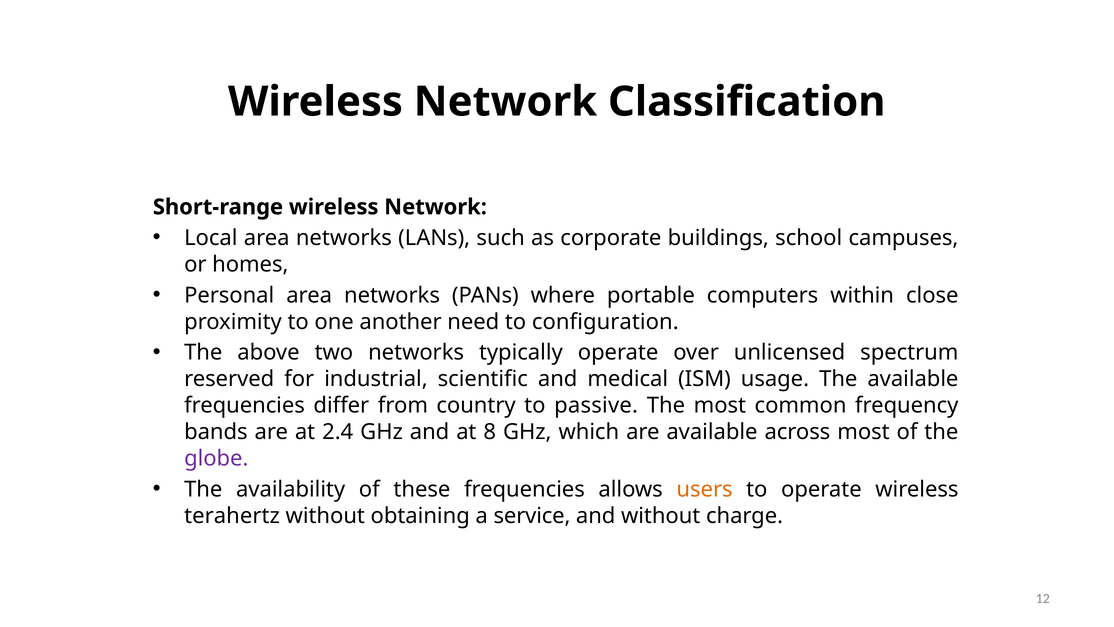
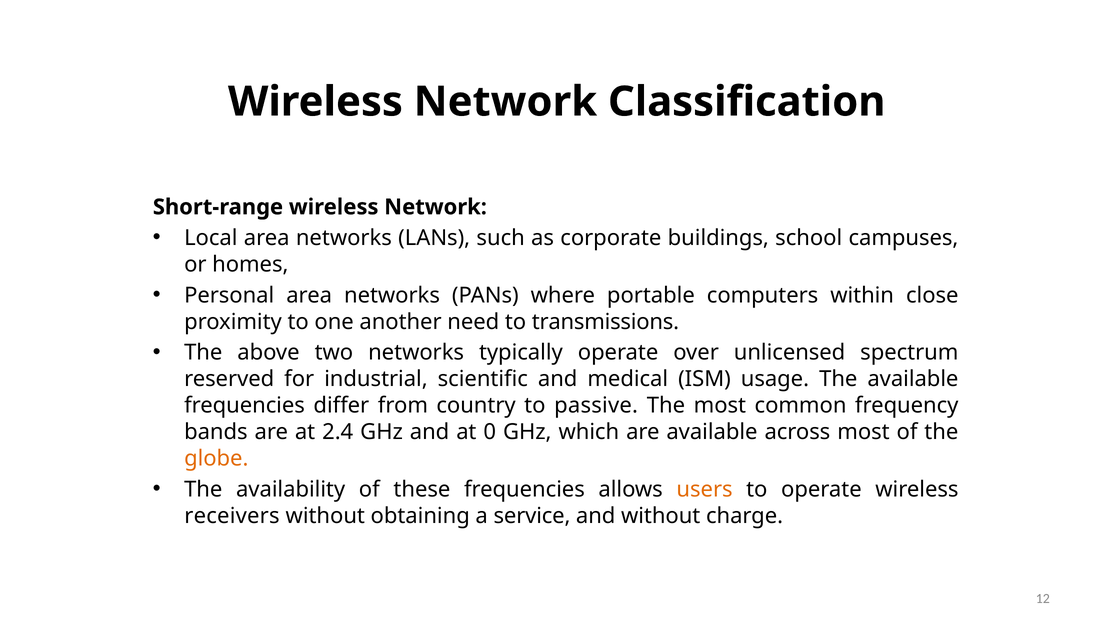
configuration: configuration -> transmissions (605, 322)
8: 8 -> 0 (490, 432)
globe colour: purple -> orange (216, 458)
terahertz: terahertz -> receivers (232, 515)
